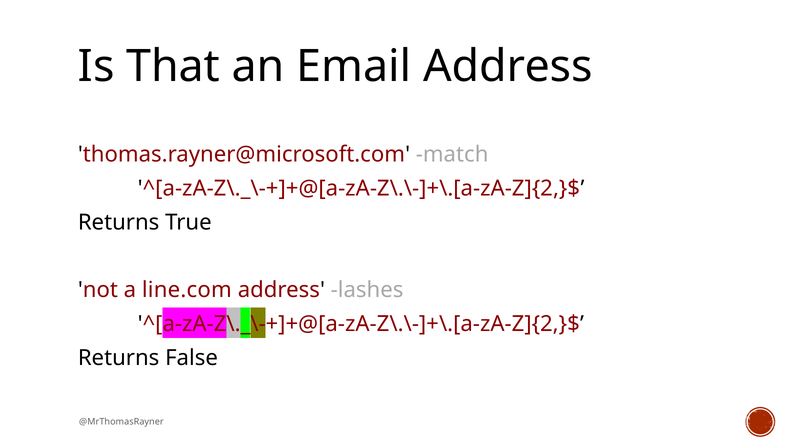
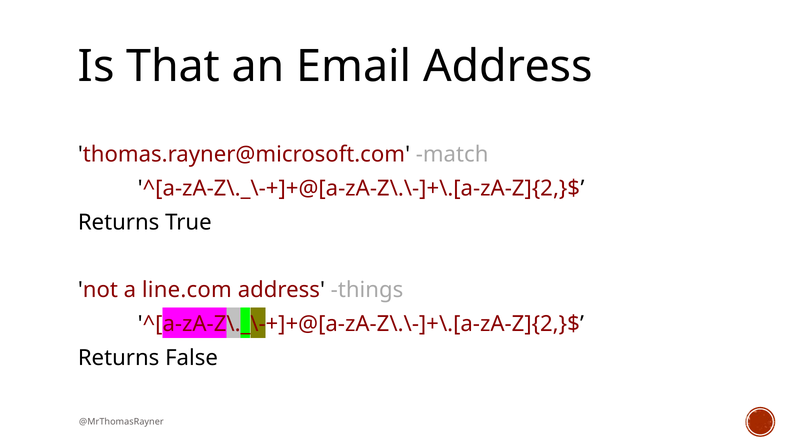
lashes: lashes -> things (367, 290)
